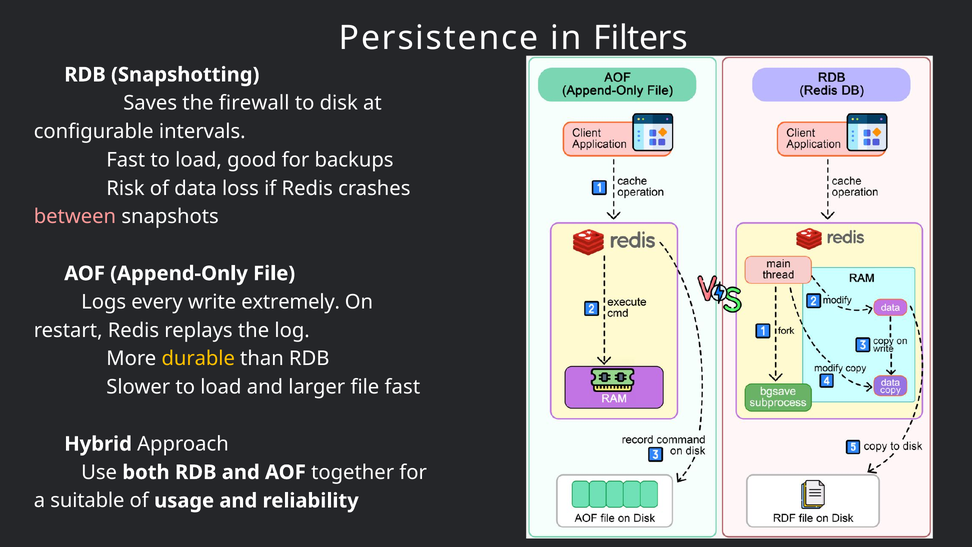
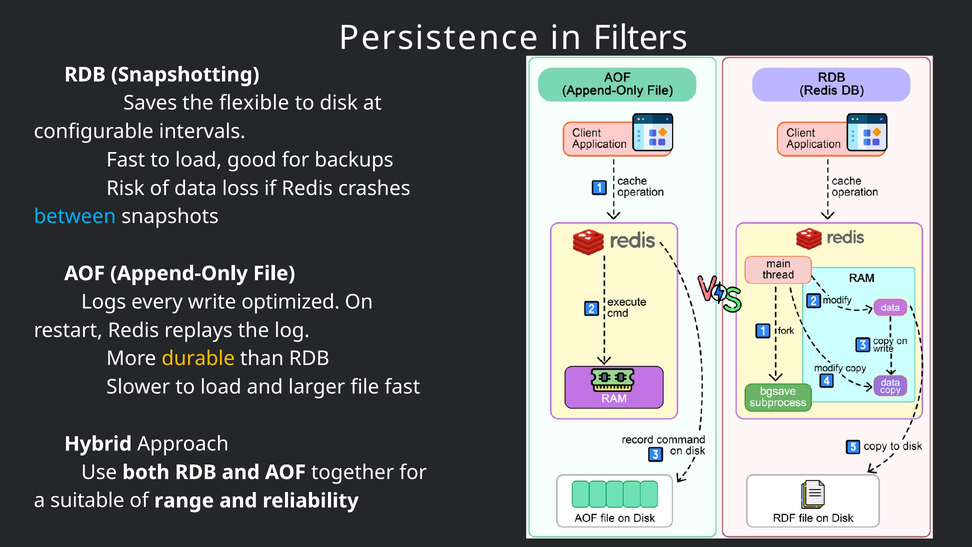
firewall: firewall -> flexible (254, 103)
between colour: pink -> light blue (75, 217)
extremely: extremely -> optimized (291, 302)
usage: usage -> range (184, 501)
